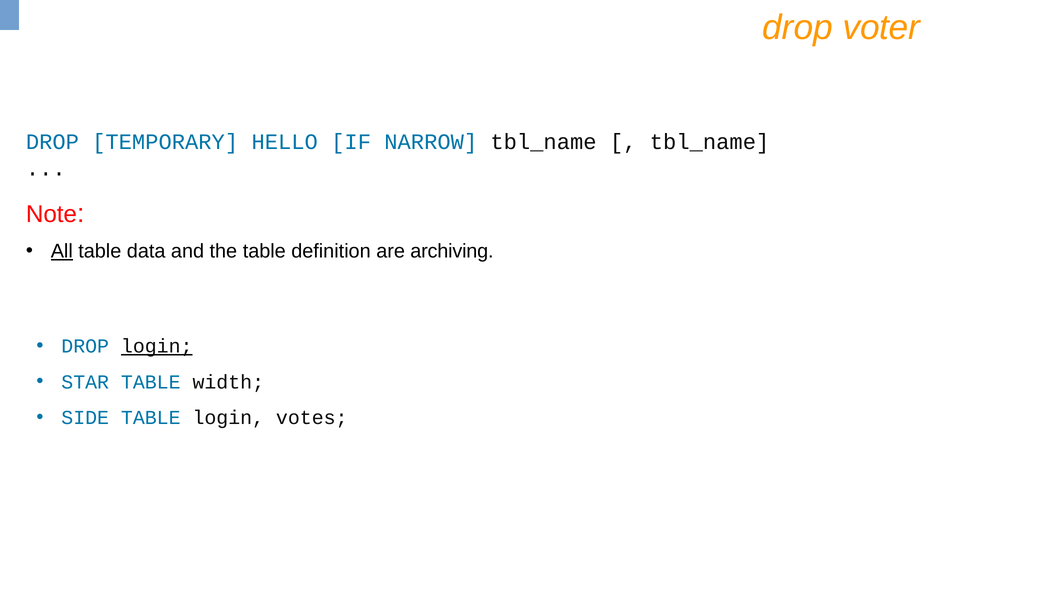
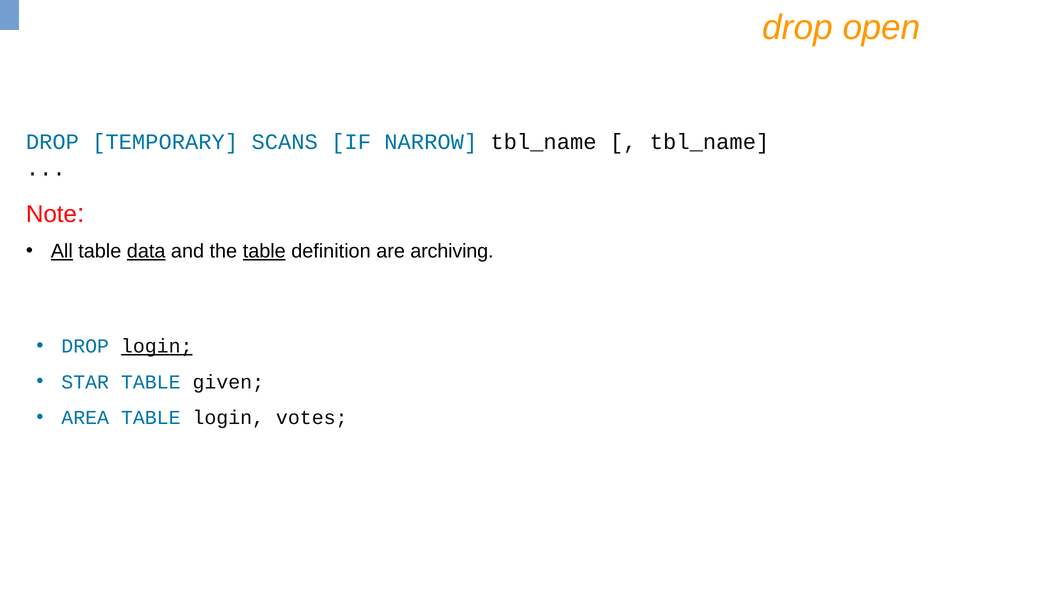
voter: voter -> open (881, 28)
HELLO: HELLO -> SCANS (285, 142)
data underline: none -> present (146, 251)
table underline: none -> present (264, 251)
width: width -> given (228, 382)
SIDE: SIDE -> AREA (85, 418)
